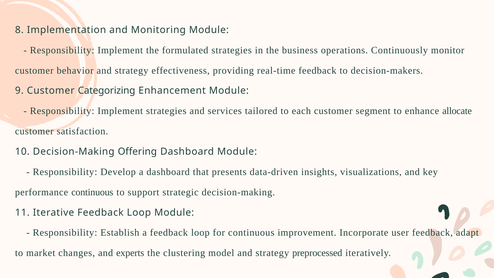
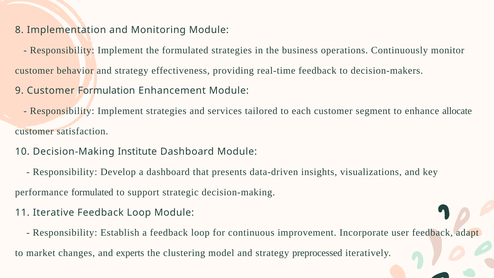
Categorizing: Categorizing -> Formulation (106, 91)
Offering: Offering -> Institute (137, 152)
performance continuous: continuous -> formulated (92, 192)
